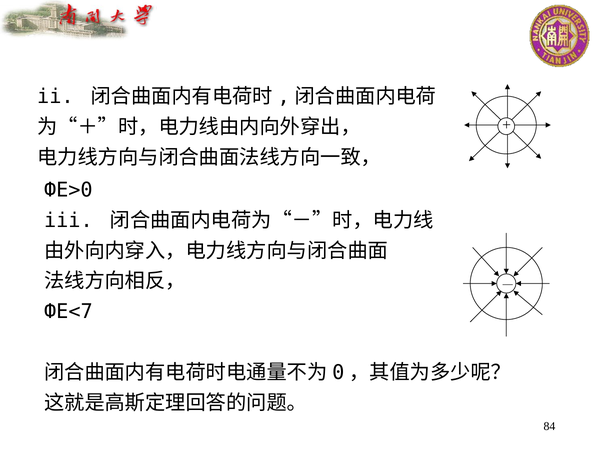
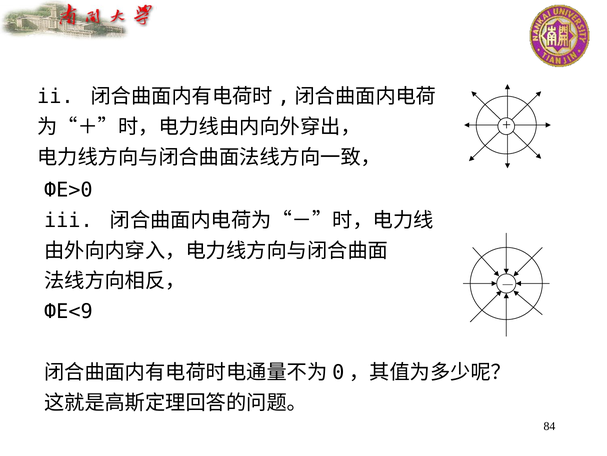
ФE<7: ФE<7 -> ФE<9 (68, 311)
